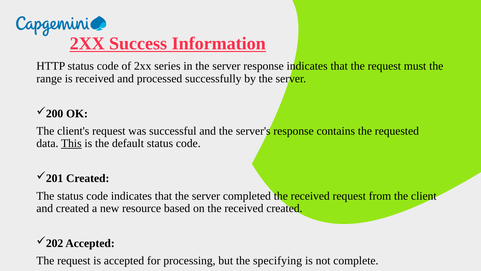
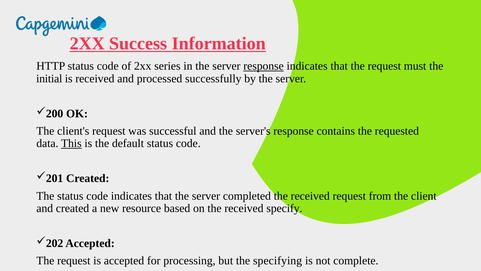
response underline: none -> present (264, 66)
range: range -> initial (49, 78)
received created: created -> specify (284, 208)
